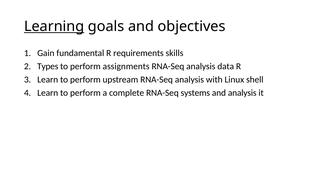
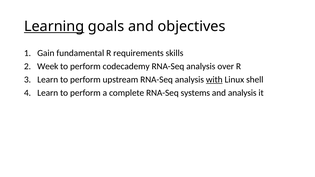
Types: Types -> Week (48, 66)
assignments: assignments -> codecademy (126, 66)
data: data -> over (226, 66)
with underline: none -> present (214, 80)
